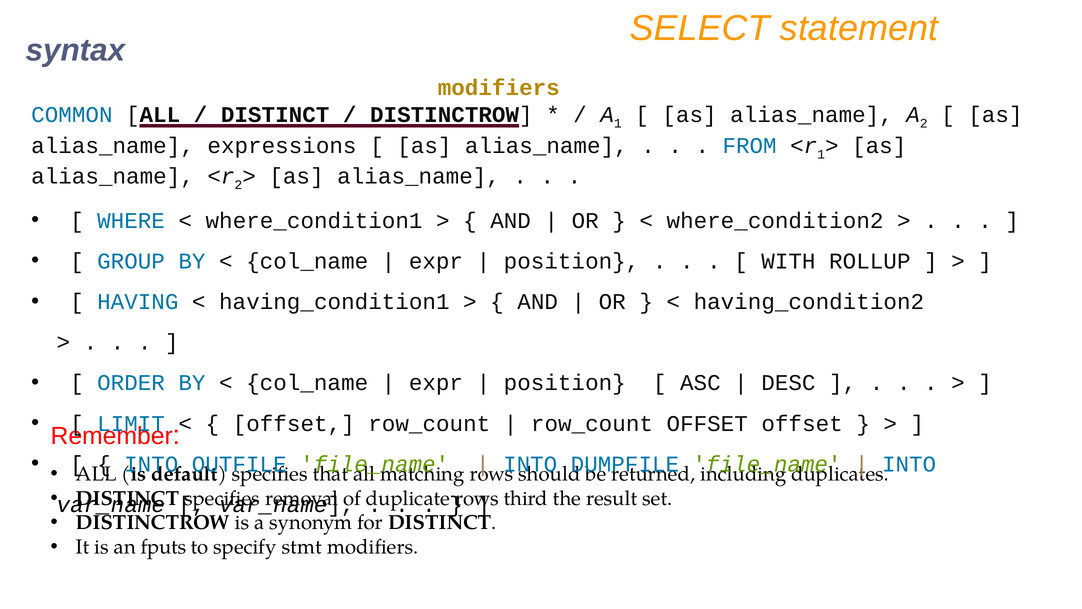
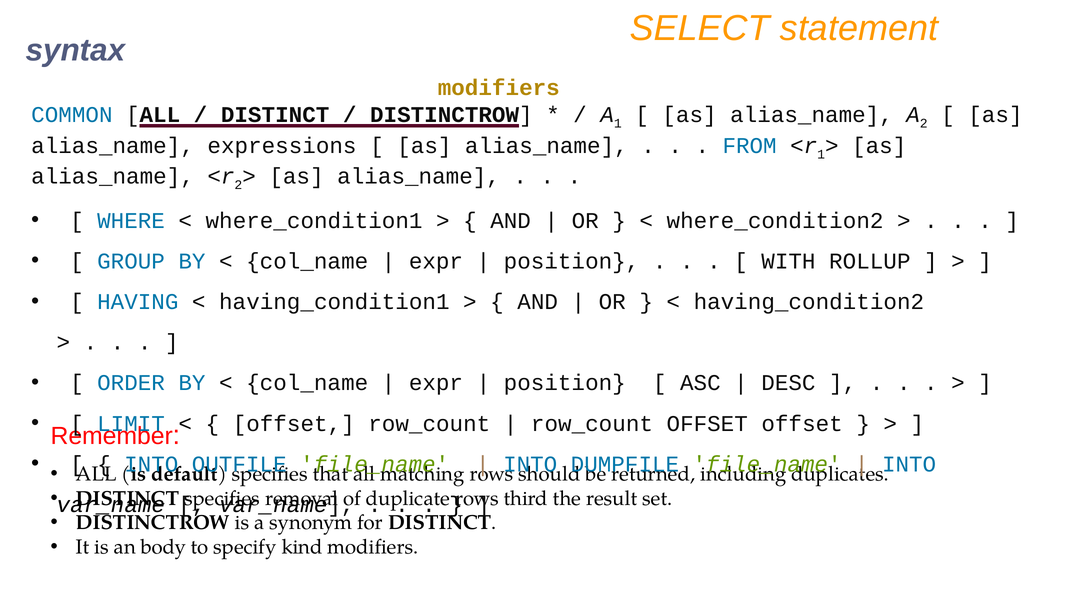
fputs: fputs -> body (163, 547)
stmt: stmt -> kind (302, 547)
